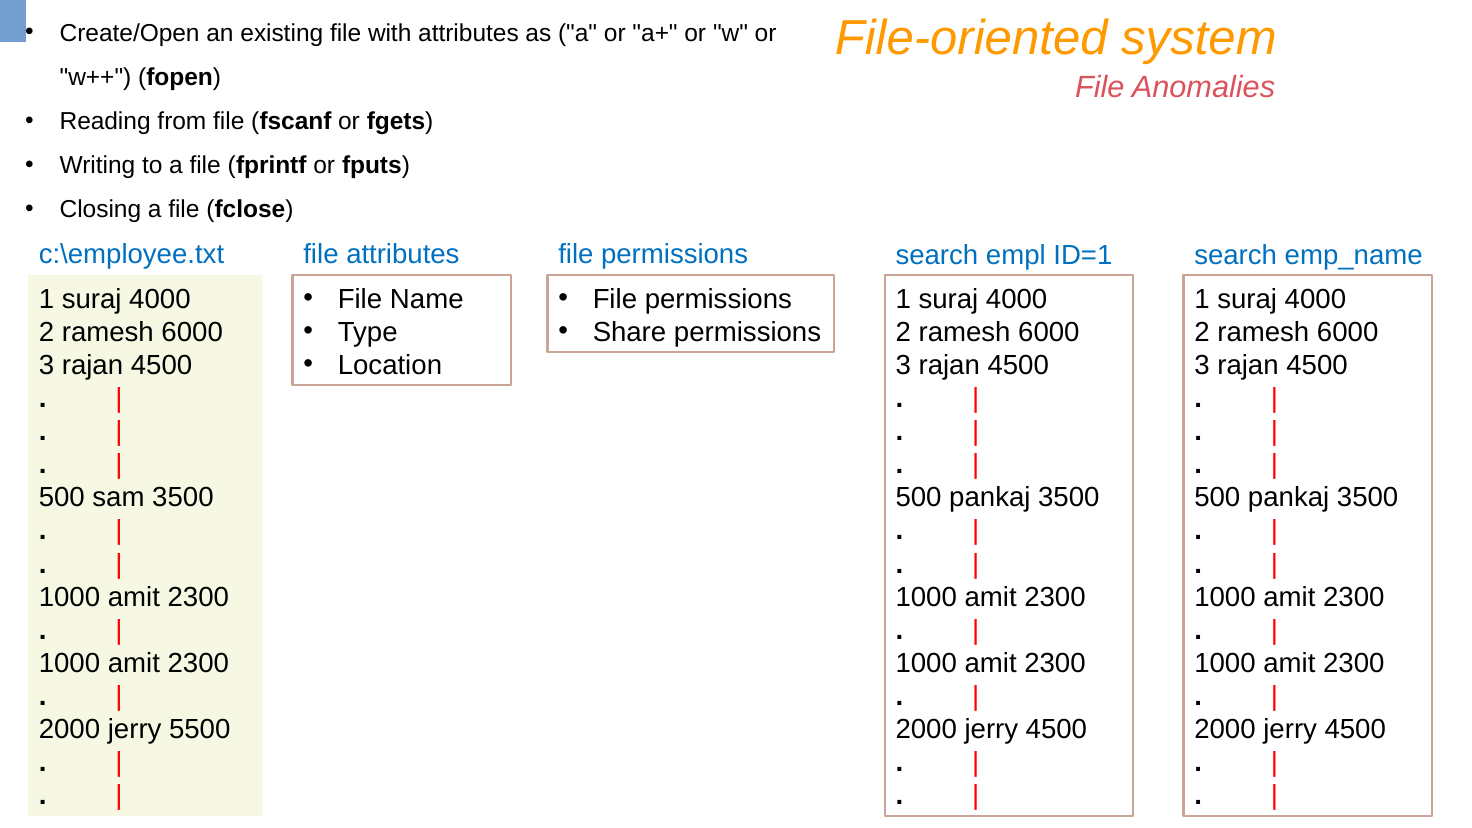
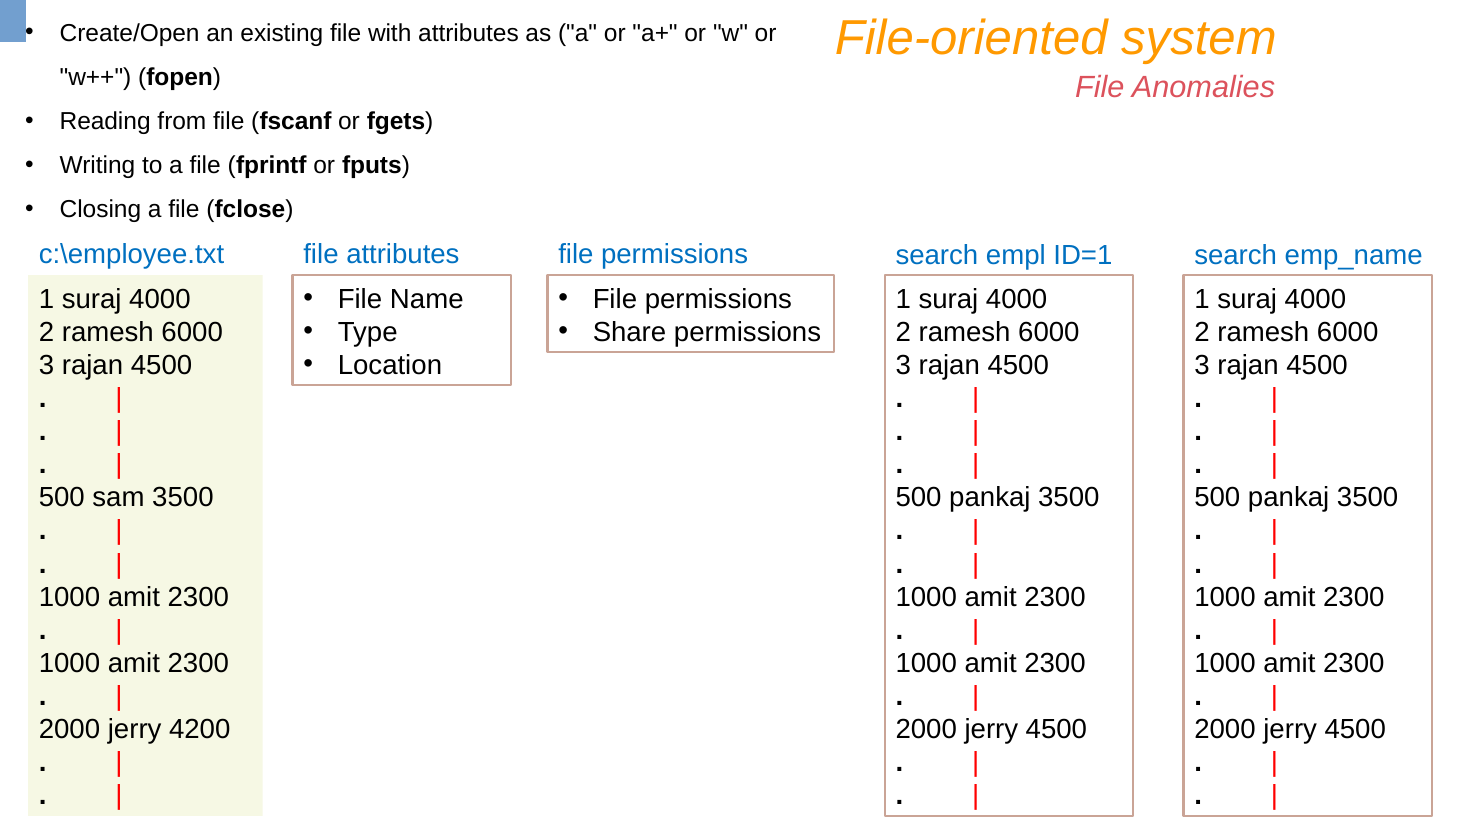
5500: 5500 -> 4200 (200, 730)
